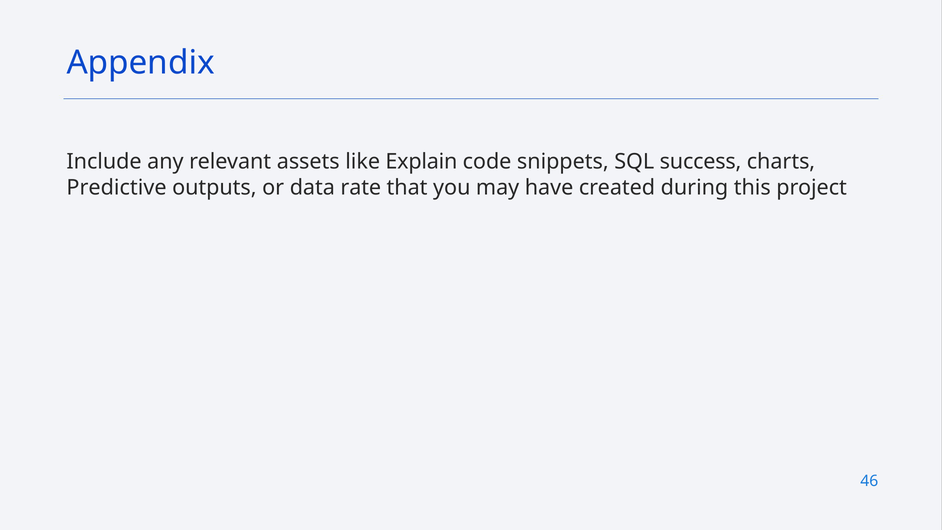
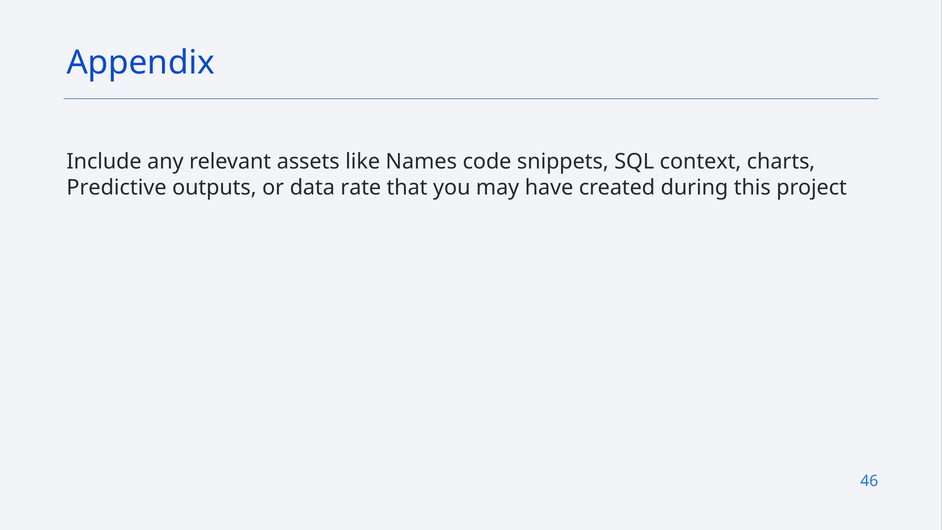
Explain: Explain -> Names (421, 162)
success: success -> context (700, 162)
